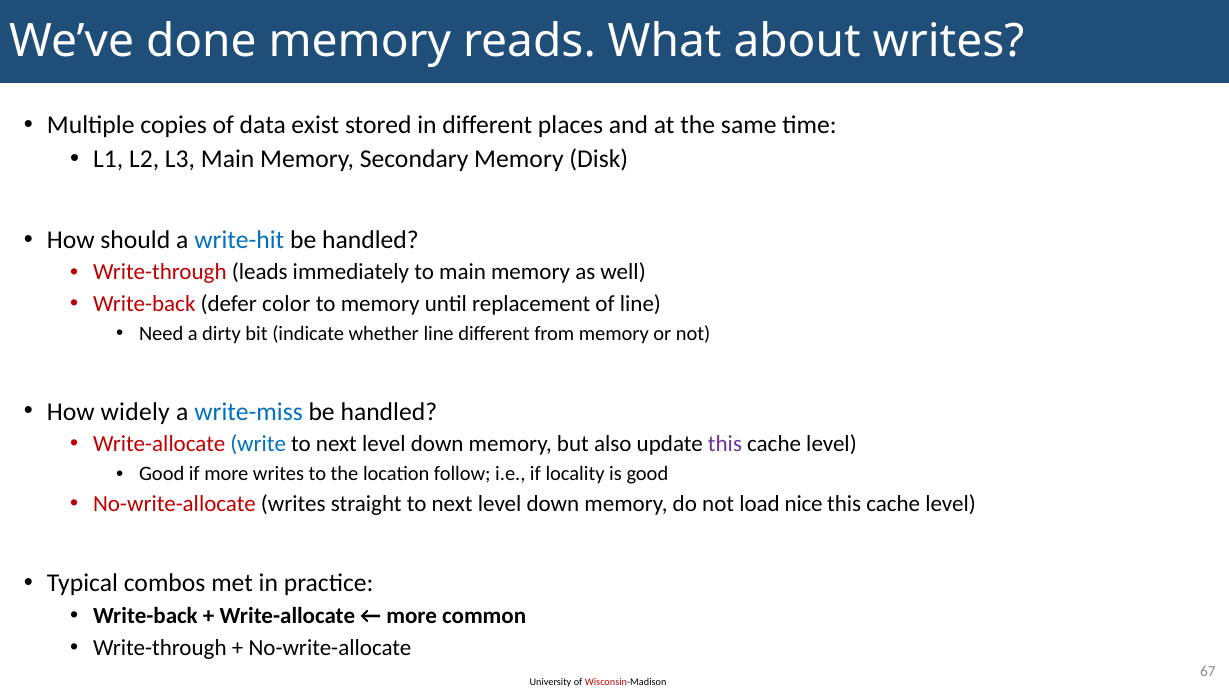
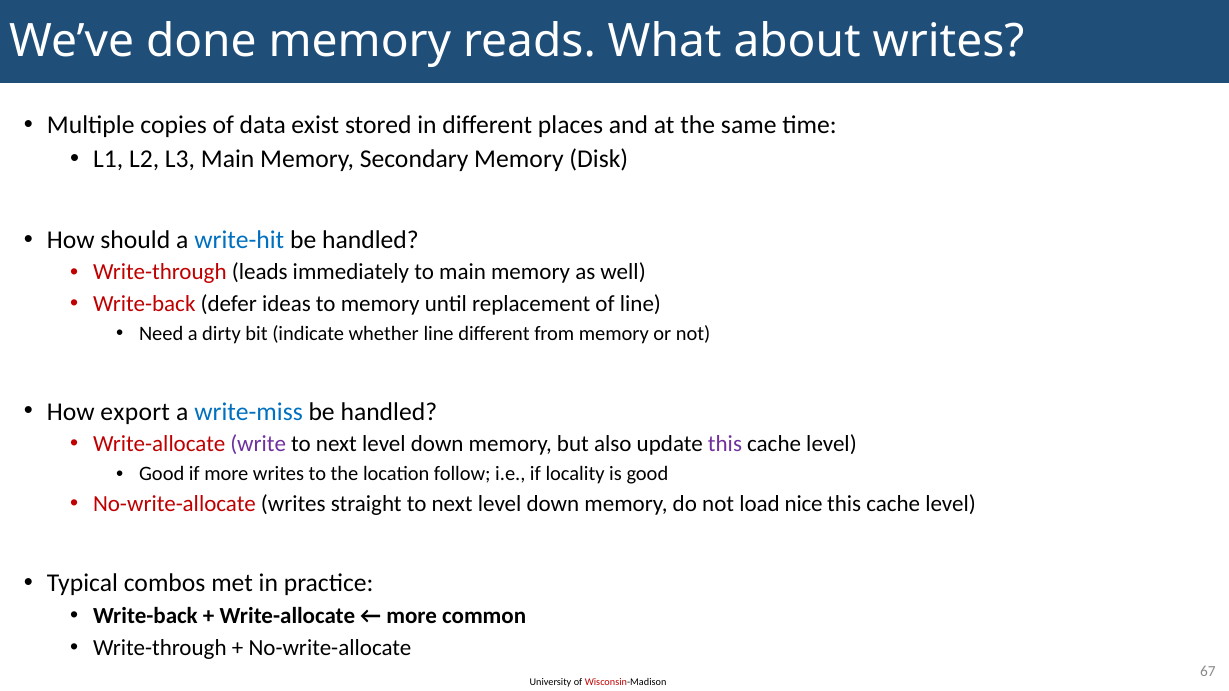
color: color -> ideas (286, 304)
widely: widely -> export (135, 412)
write colour: blue -> purple (258, 444)
